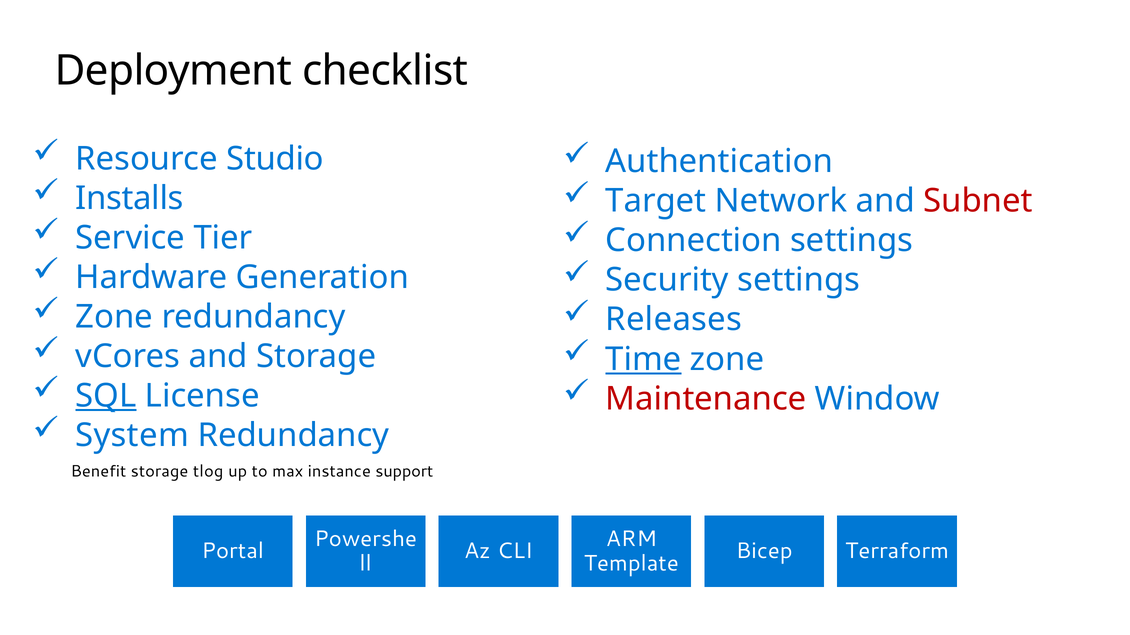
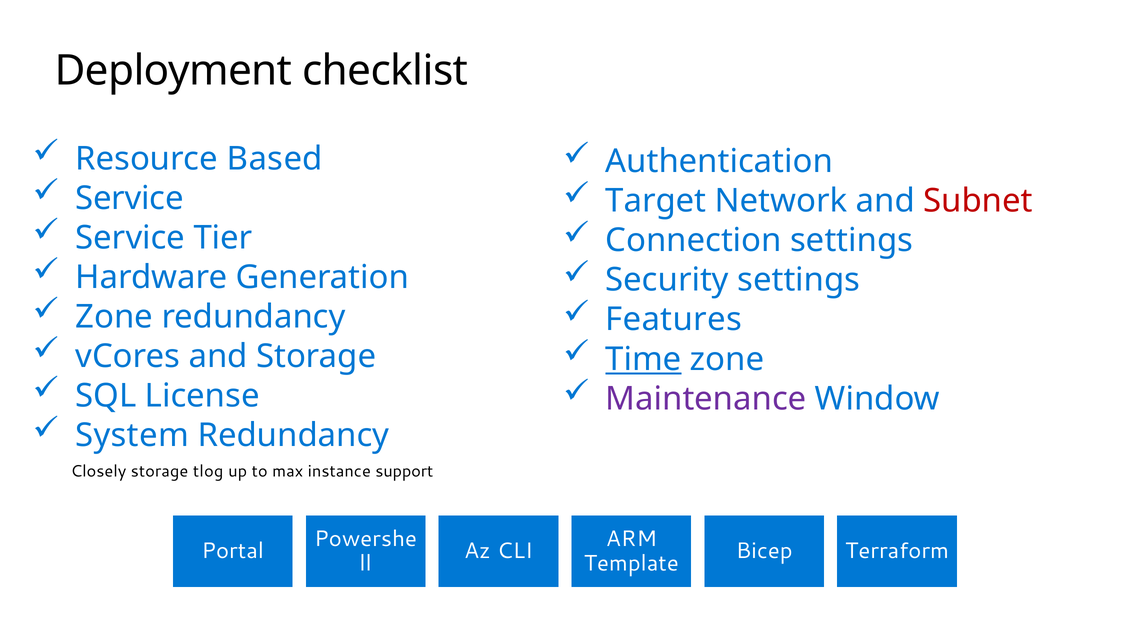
Studio: Studio -> Based (275, 159)
Installs: Installs -> Service (129, 198)
Releases: Releases -> Features (674, 320)
SQL underline: present -> none (106, 396)
Maintenance colour: red -> purple (706, 399)
Benefit: Benefit -> Closely (98, 472)
